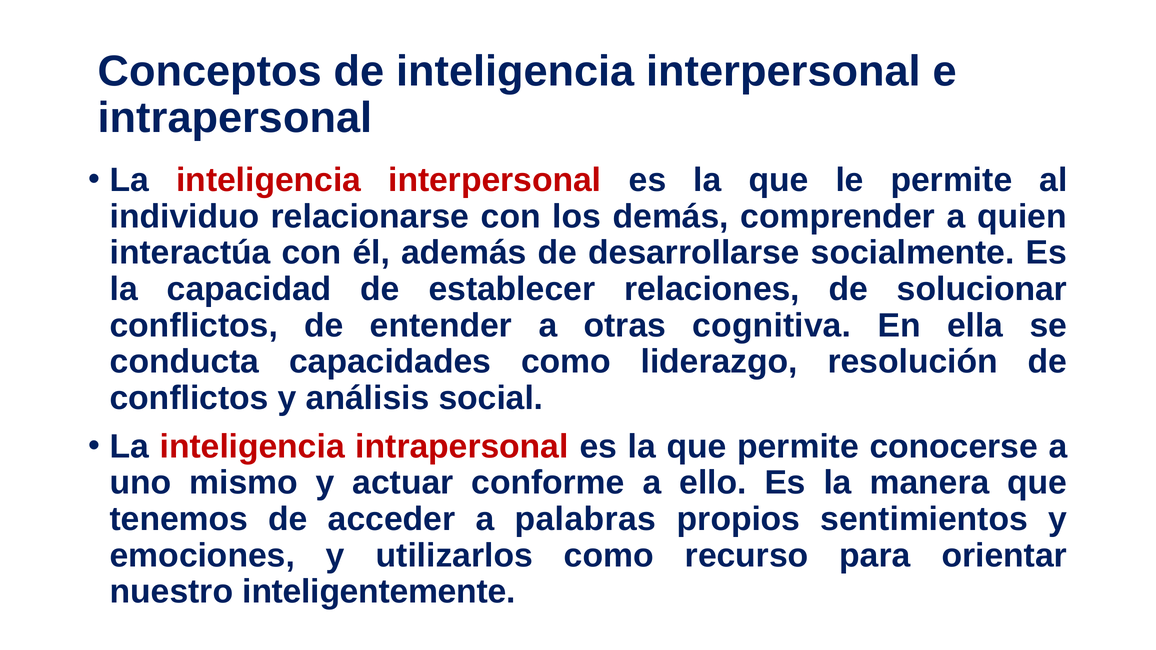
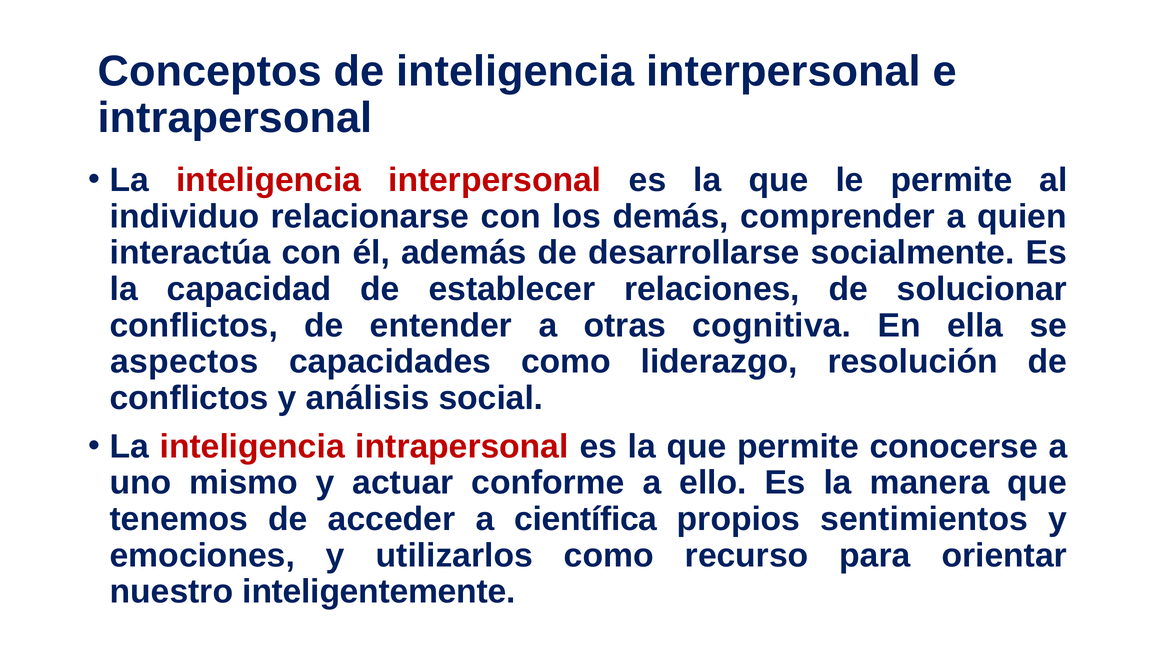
conducta: conducta -> aspectos (184, 362)
palabras: palabras -> científica (586, 519)
